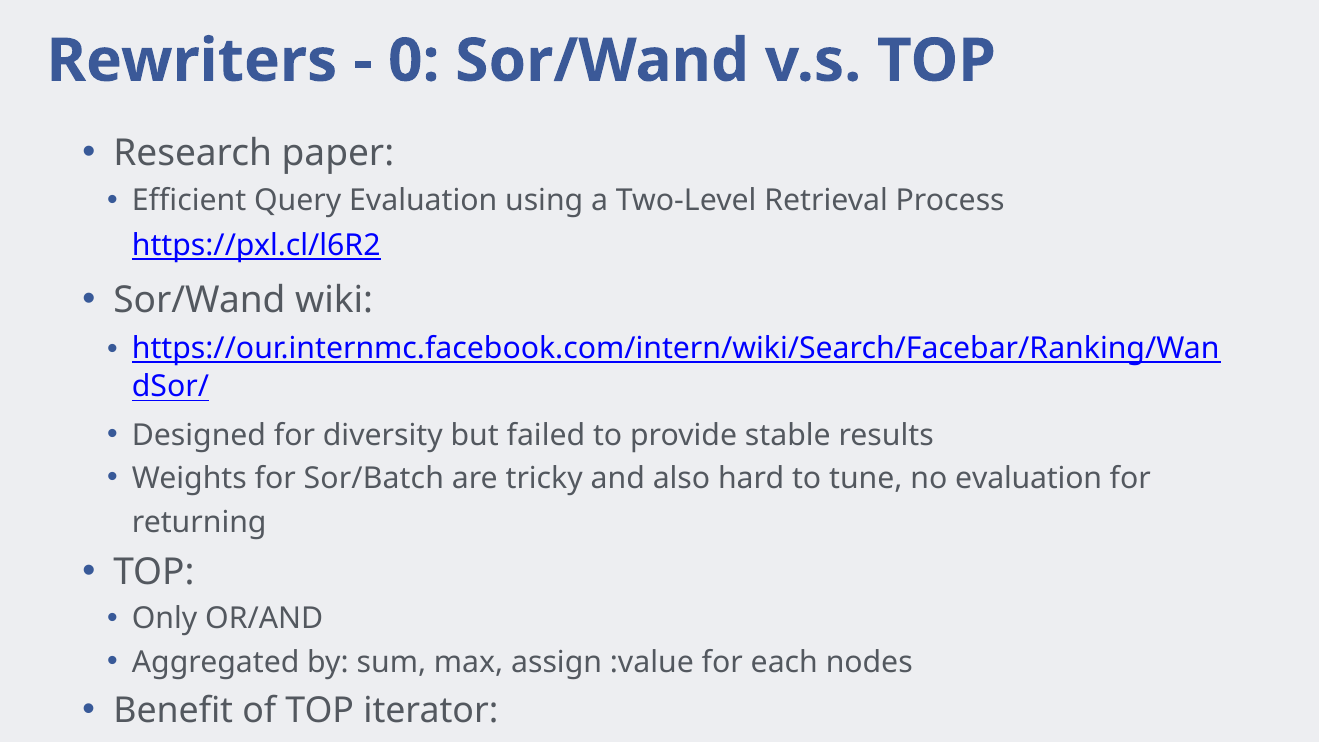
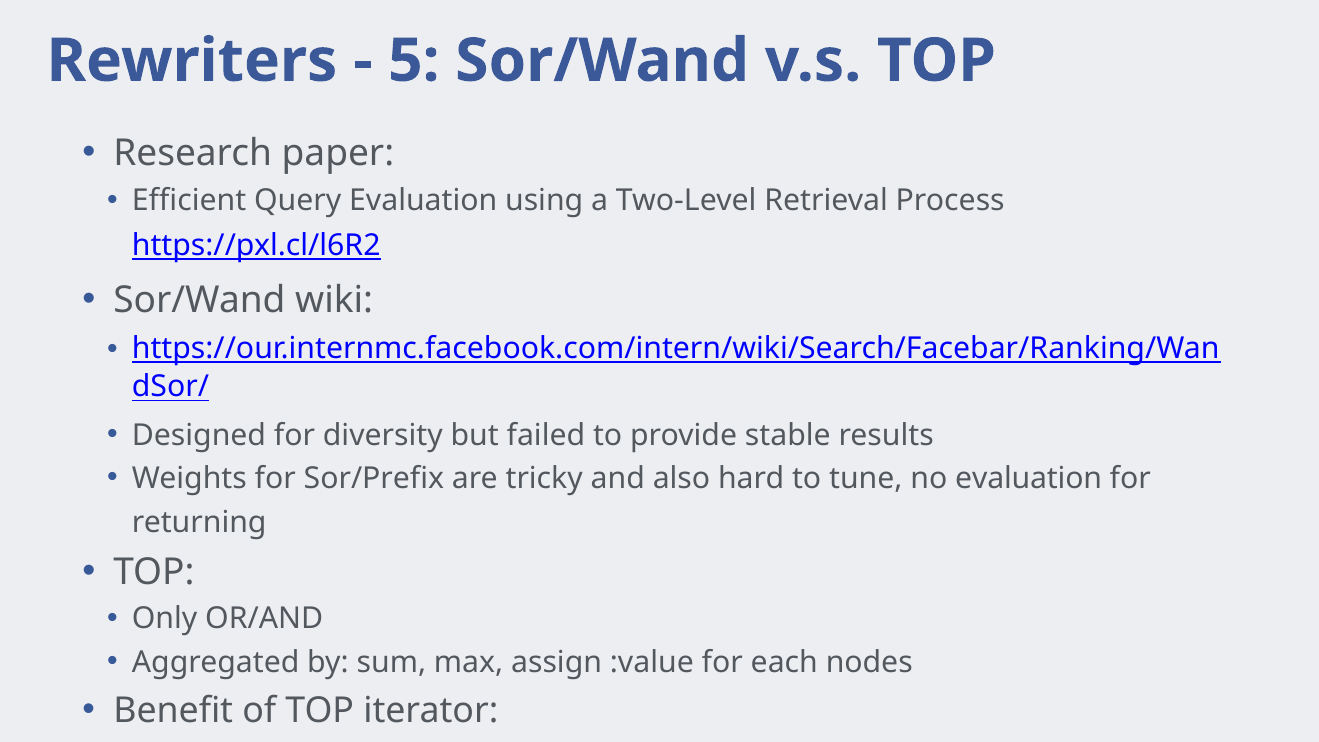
0: 0 -> 5 (414, 61)
Sor/Batch: Sor/Batch -> Sor/Prefix (374, 479)
